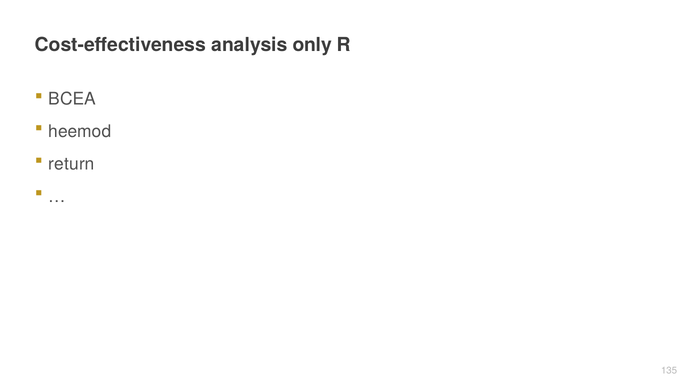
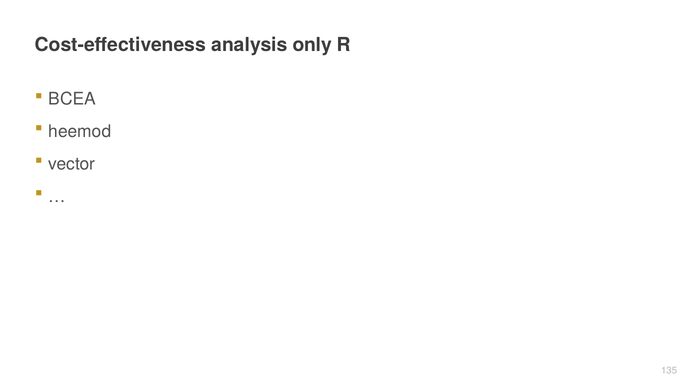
return: return -> vector (72, 164)
